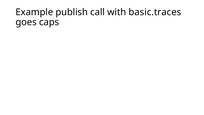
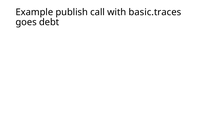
caps: caps -> debt (49, 22)
